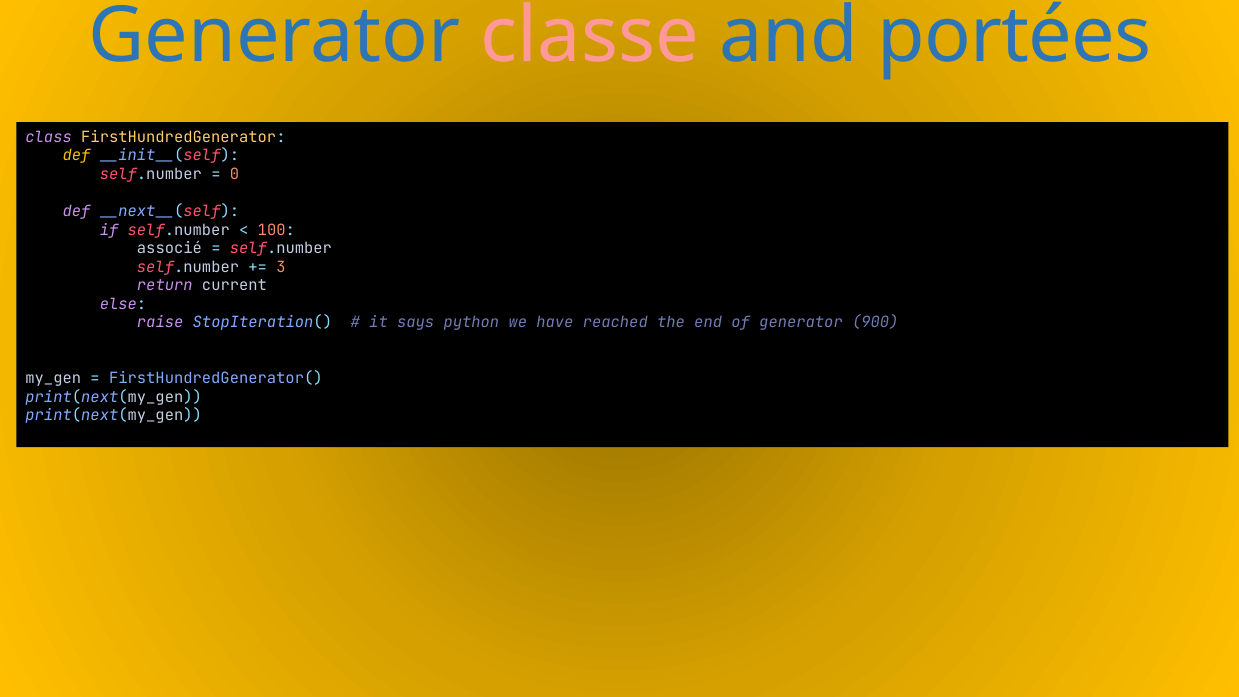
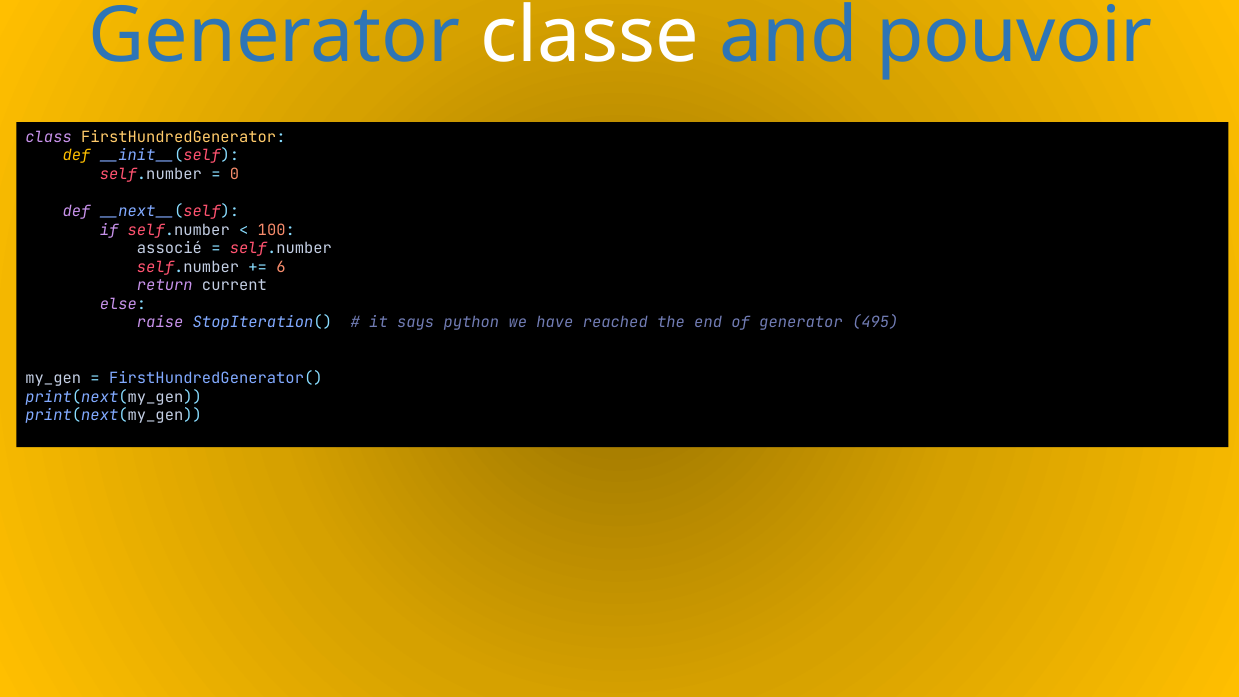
classe colour: pink -> white (590, 36)
portées: portées -> pouvoir (1015, 36)
3: 3 -> 6 (281, 267)
900: 900 -> 495 (875, 323)
